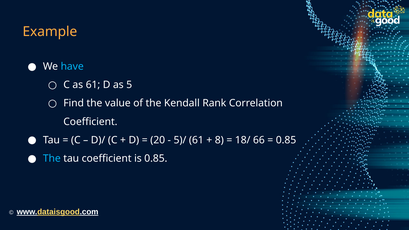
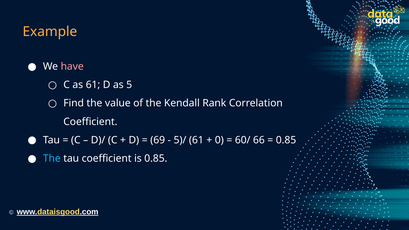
have colour: light blue -> pink (72, 67)
20: 20 -> 69 (158, 140)
8: 8 -> 0 (219, 140)
18/: 18/ -> 60/ (243, 140)
